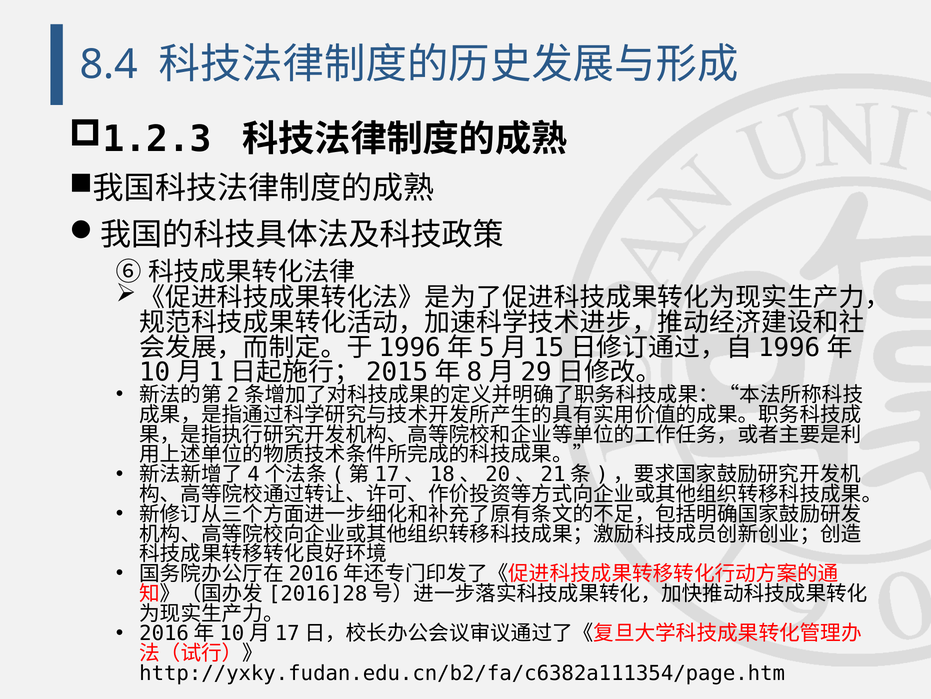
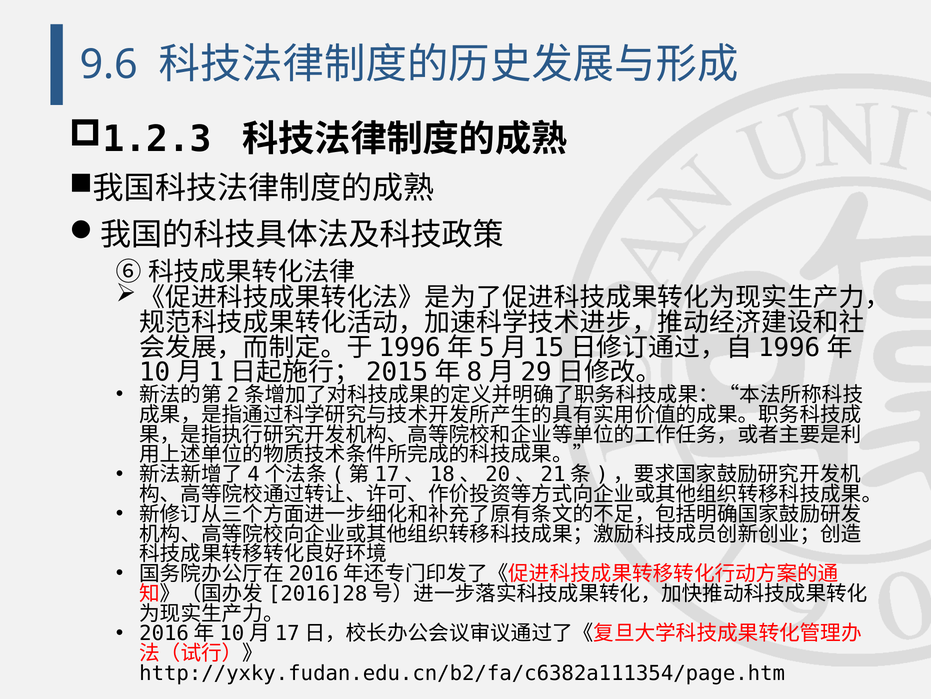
8.4: 8.4 -> 9.6 (109, 64)
